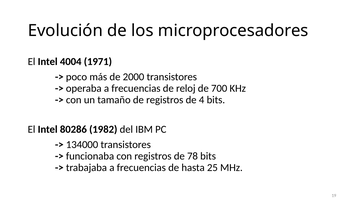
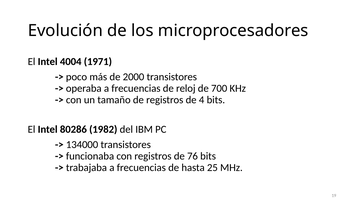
78: 78 -> 76 (193, 156)
